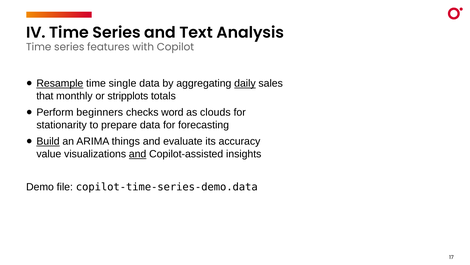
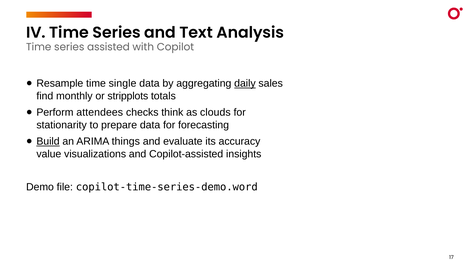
features: features -> assisted (108, 47)
Resample underline: present -> none (60, 83)
that: that -> find (45, 96)
beginners: beginners -> attendees (100, 112)
word: word -> think (172, 112)
and underline: present -> none (138, 154)
copilot-time-series-demo.data: copilot-time-series-demo.data -> copilot-time-series-demo.word (167, 187)
